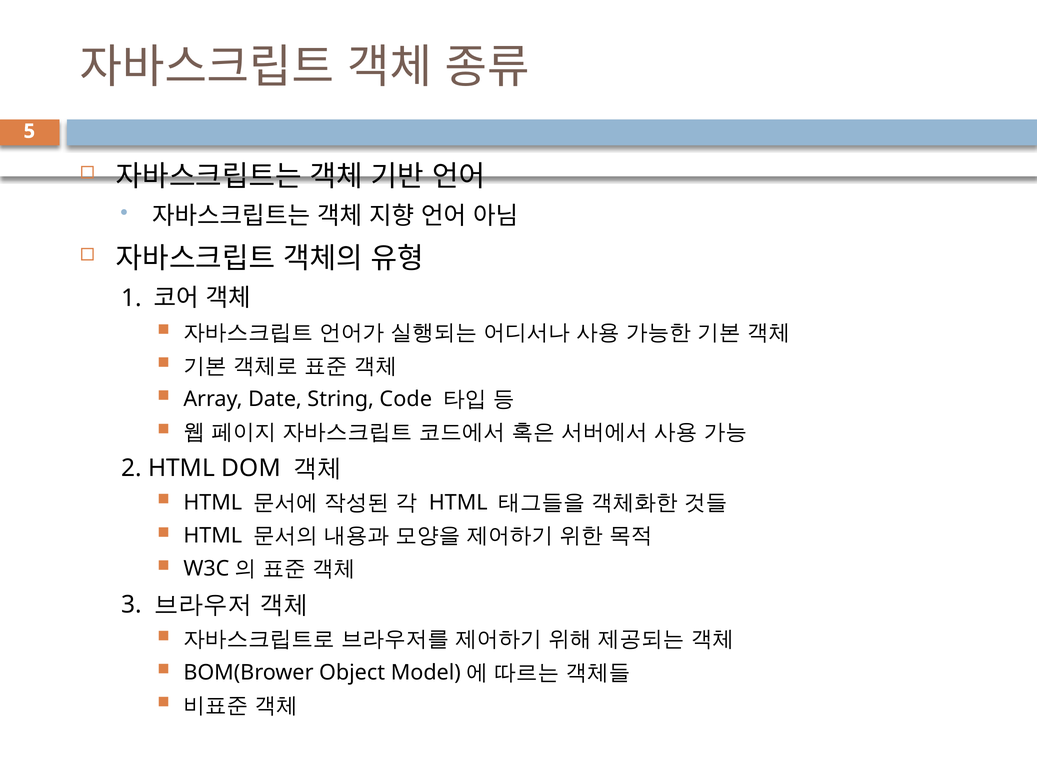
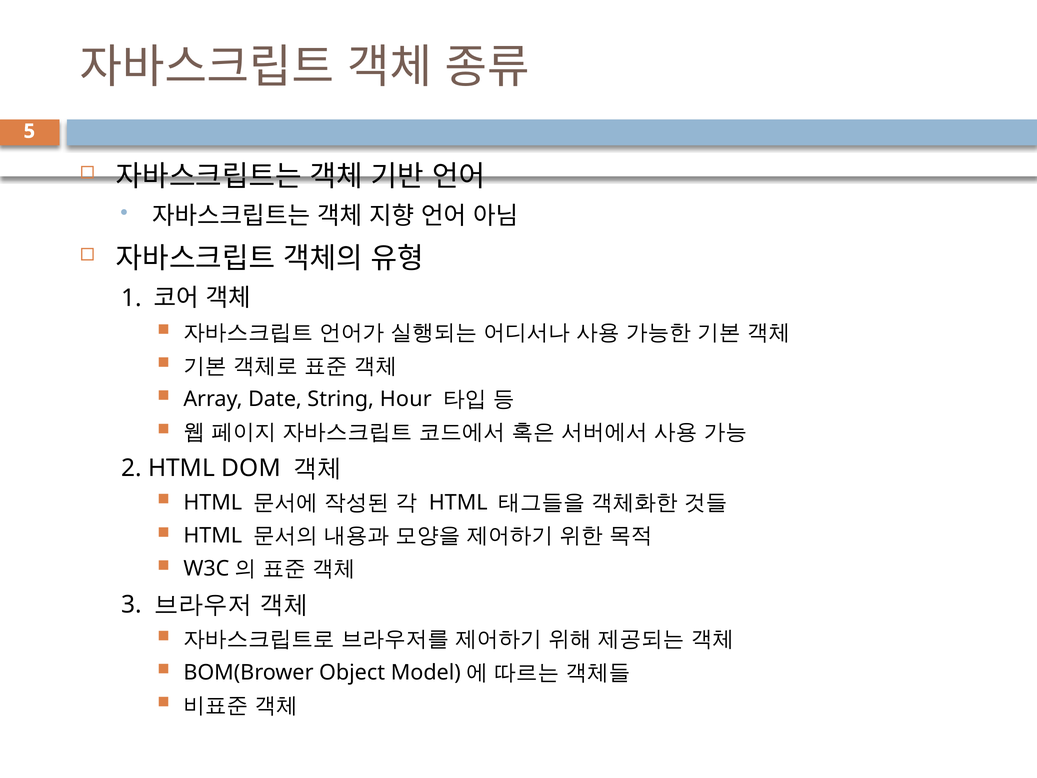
Code: Code -> Hour (406, 399)
